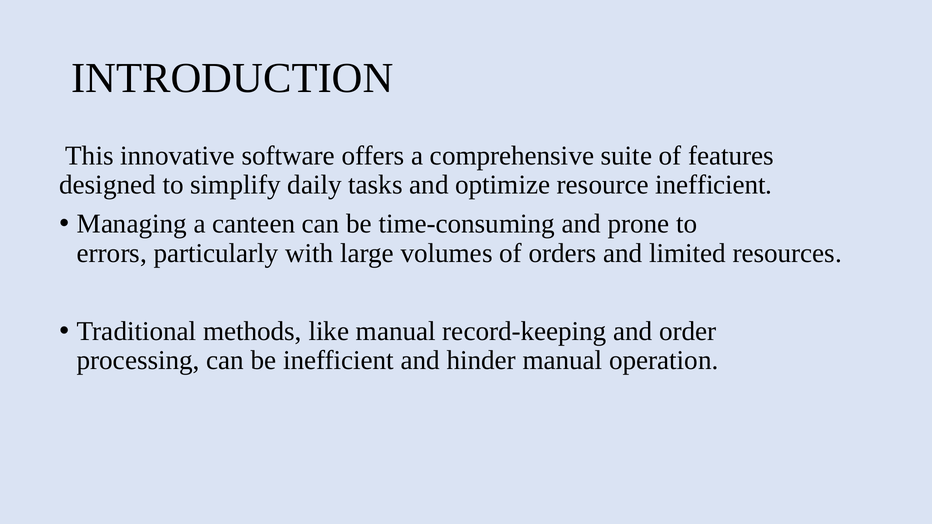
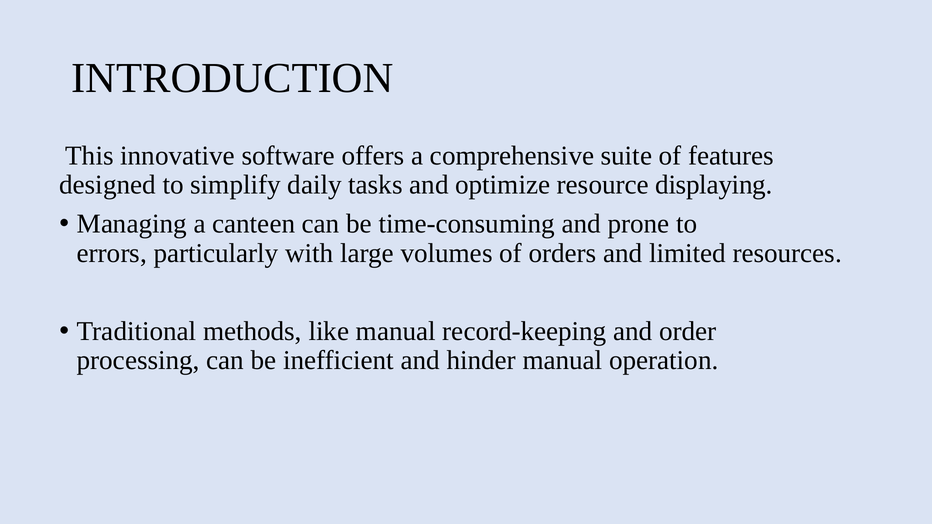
resource inefficient: inefficient -> displaying (714, 185)
